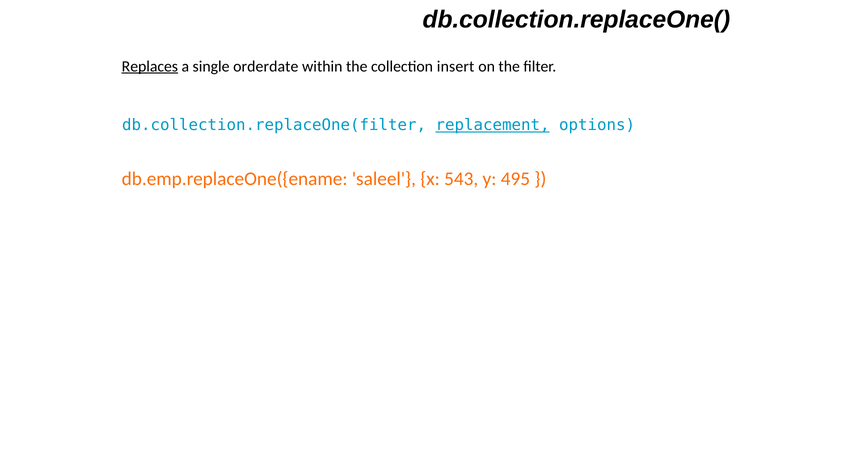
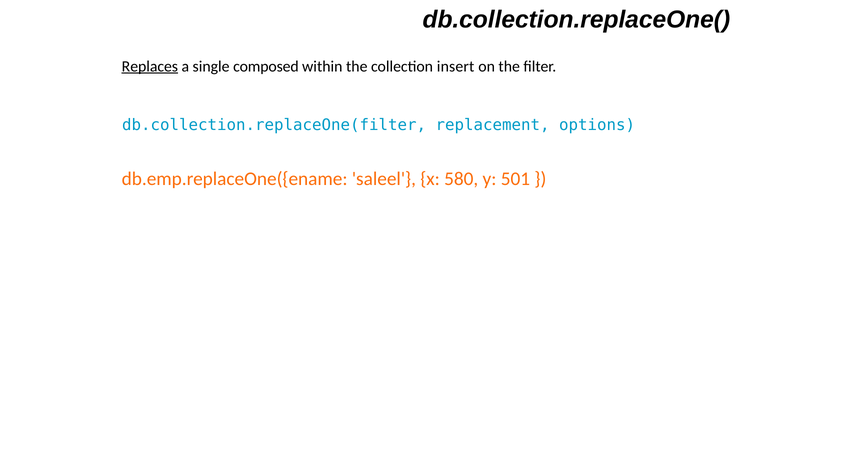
orderdate: orderdate -> composed (266, 66)
replacement underline: present -> none (493, 125)
543: 543 -> 580 (461, 179)
495: 495 -> 501 (515, 179)
